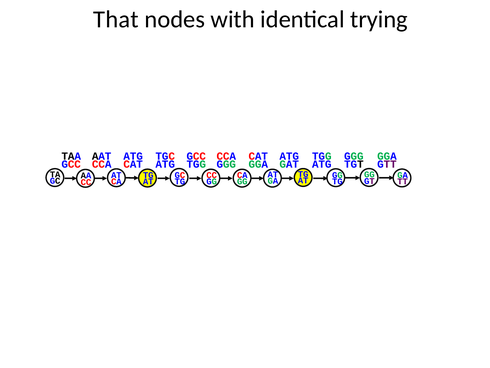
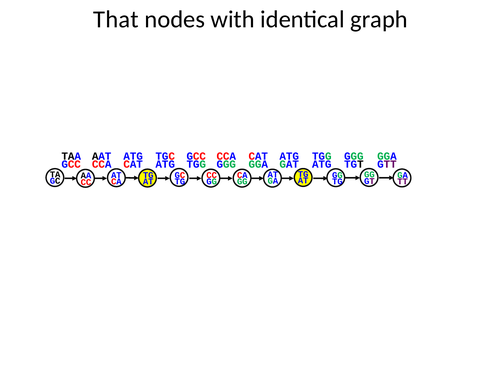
trying: trying -> graph (379, 19)
